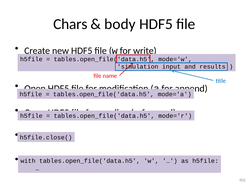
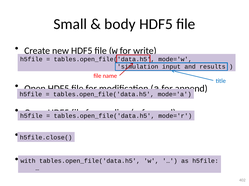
Chars: Chars -> Small (70, 24)
